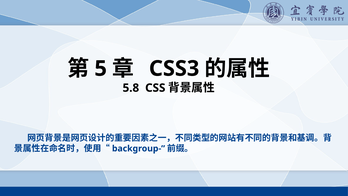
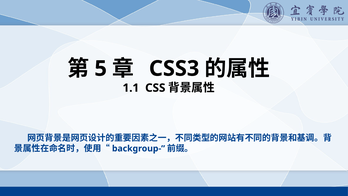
5.8: 5.8 -> 1.1 (131, 88)
